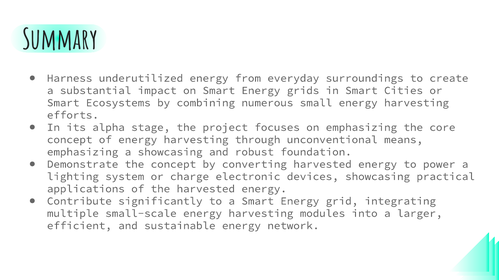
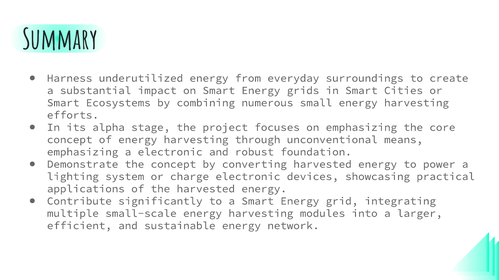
a showcasing: showcasing -> electronic (170, 152)
